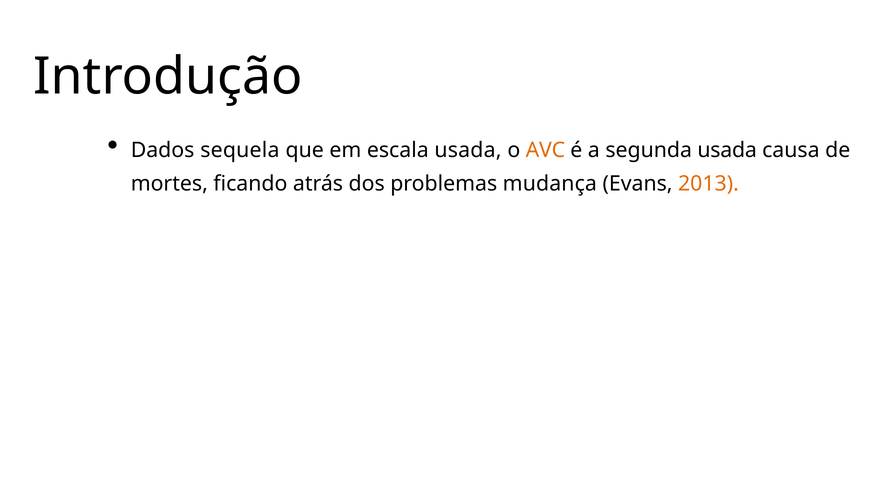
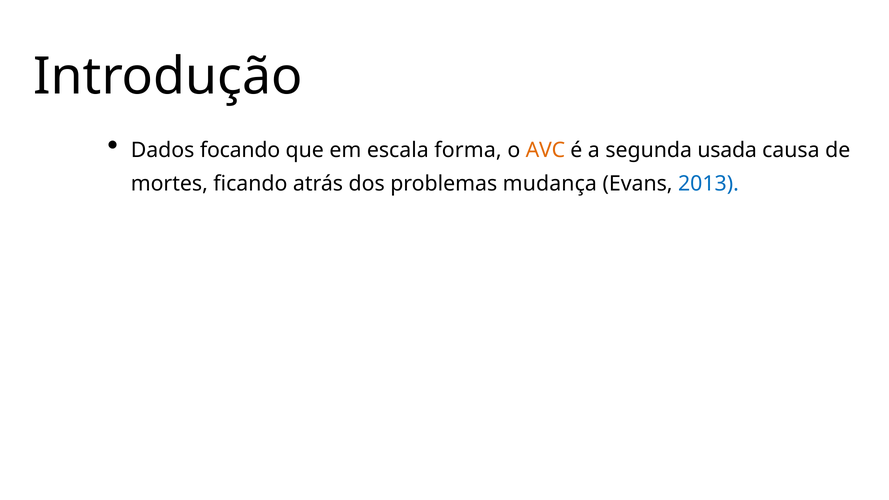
sequela: sequela -> focando (240, 150)
escala usada: usada -> forma (468, 150)
2013 colour: orange -> blue (708, 184)
